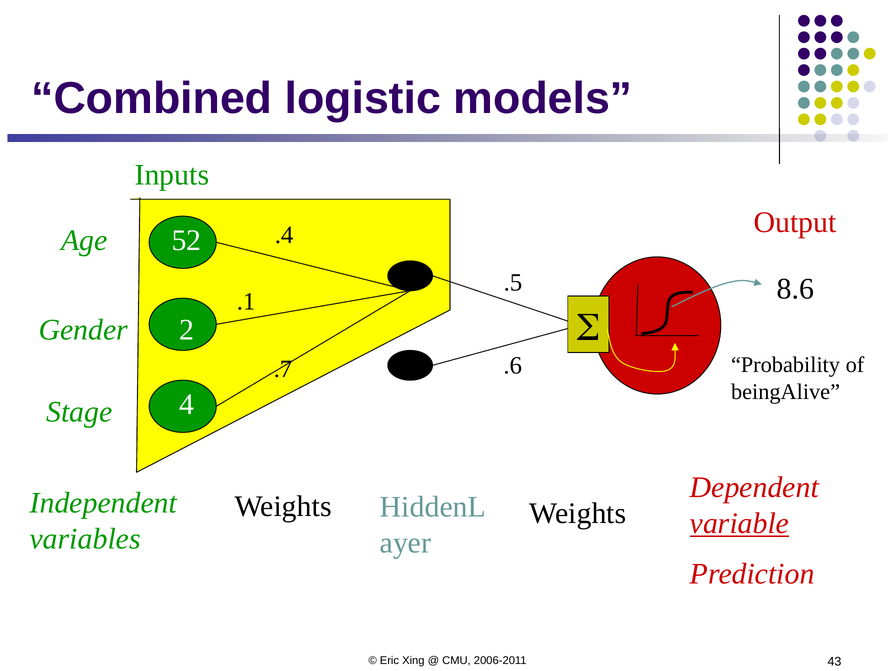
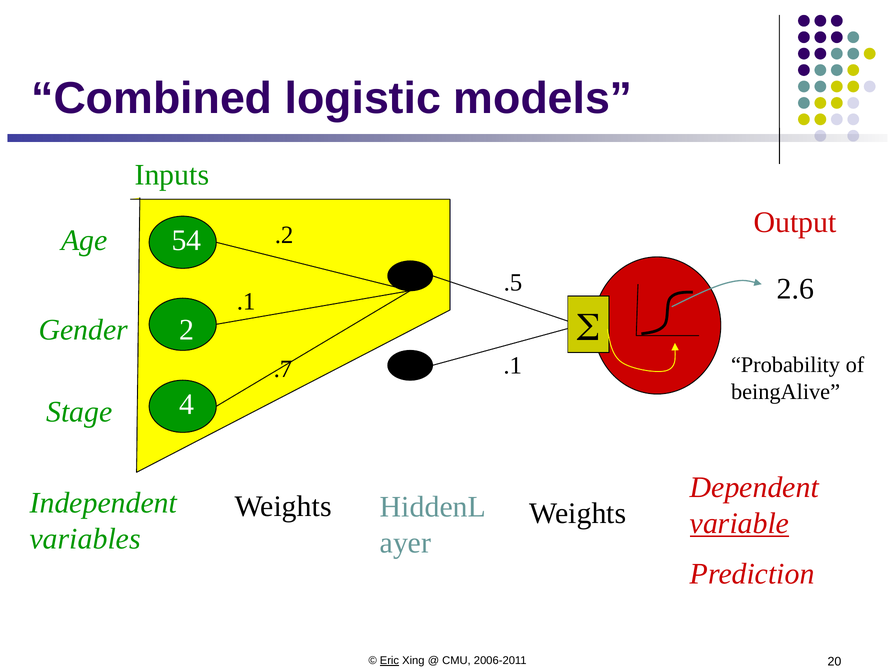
.4: .4 -> .2 (284, 235)
52: 52 -> 54 (186, 241)
8.6: 8.6 -> 2.6 (795, 289)
.6: .6 -> .1 (513, 366)
Eric underline: none -> present (389, 661)
43: 43 -> 20 (834, 662)
